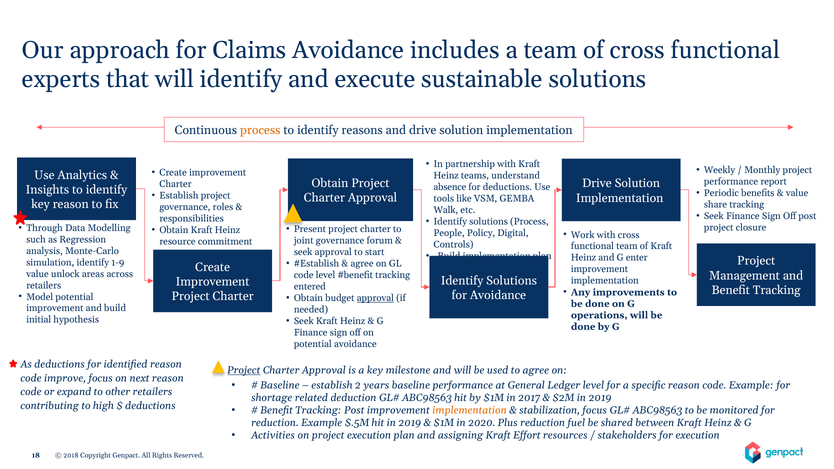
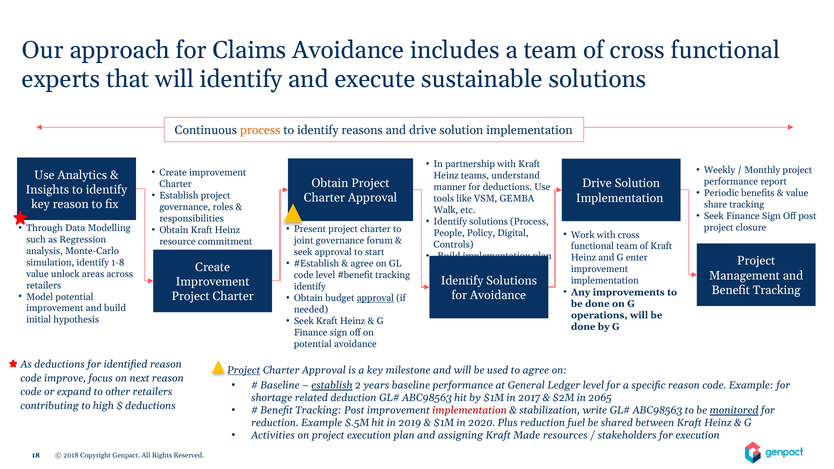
absence: absence -> manner (450, 187)
1-9: 1-9 -> 1-8 (118, 263)
entered: entered -> identify (310, 287)
establish underline: none -> present (332, 386)
$2M in 2019: 2019 -> 2065 (600, 398)
implementation colour: orange -> red (470, 411)
stabilization focus: focus -> write (595, 411)
monitored underline: none -> present (734, 411)
Effort: Effort -> Made (527, 436)
